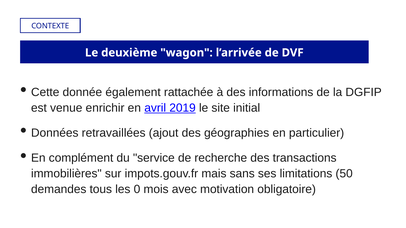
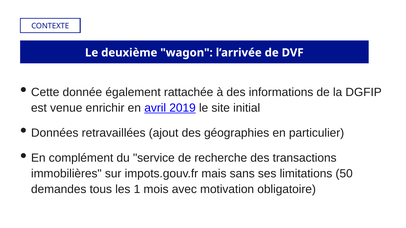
0: 0 -> 1 (137, 190)
